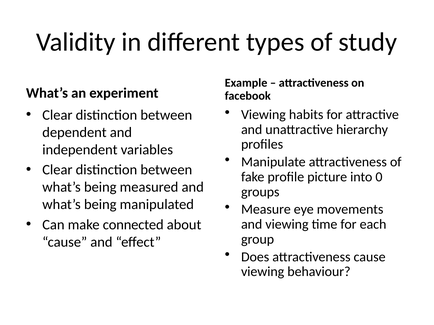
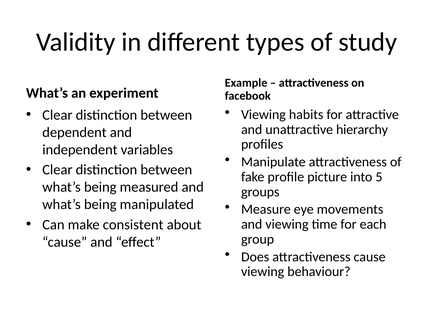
0: 0 -> 5 (379, 177)
connected: connected -> consistent (133, 225)
